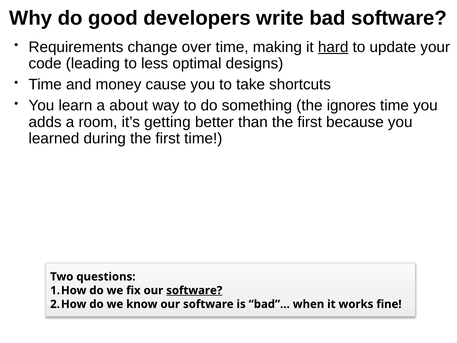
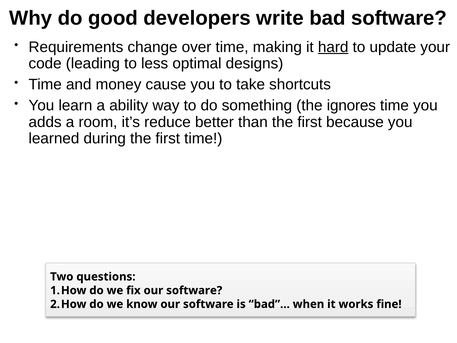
about: about -> ability (129, 105)
getting: getting -> reduce (167, 122)
software underline: present -> none (194, 290)
